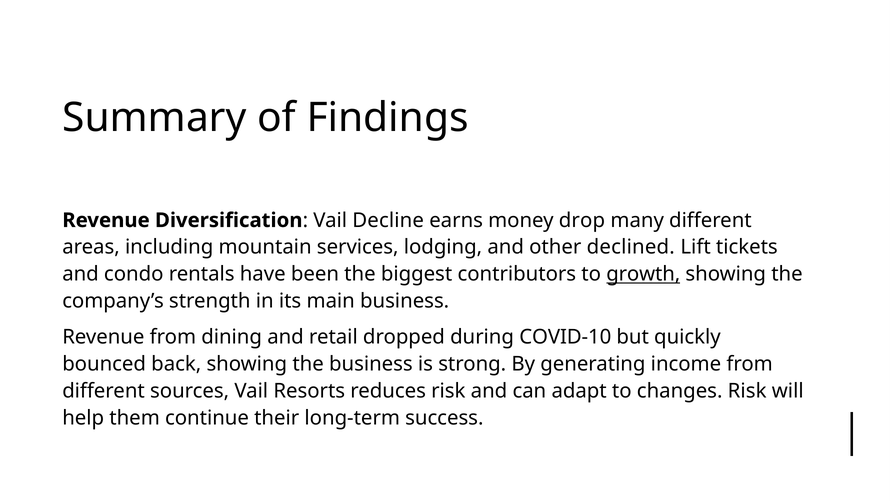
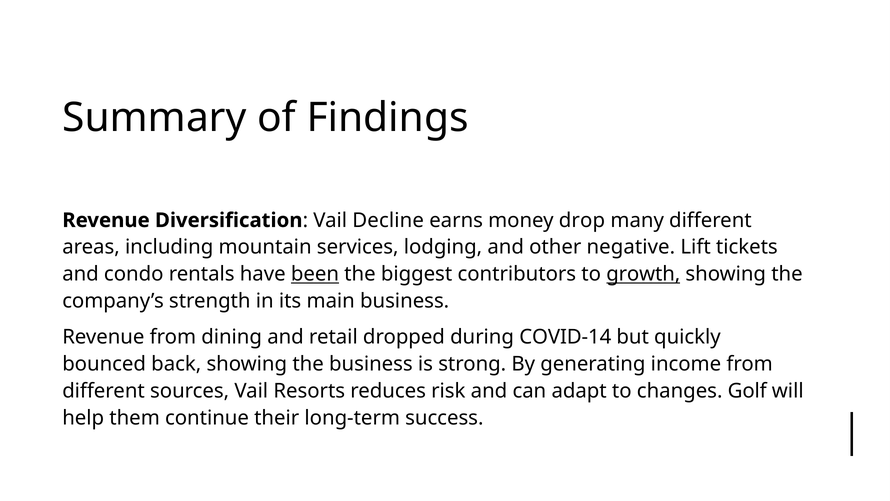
declined: declined -> negative (631, 247)
been underline: none -> present (315, 274)
COVID-10: COVID-10 -> COVID-14 (565, 337)
changes Risk: Risk -> Golf (747, 391)
